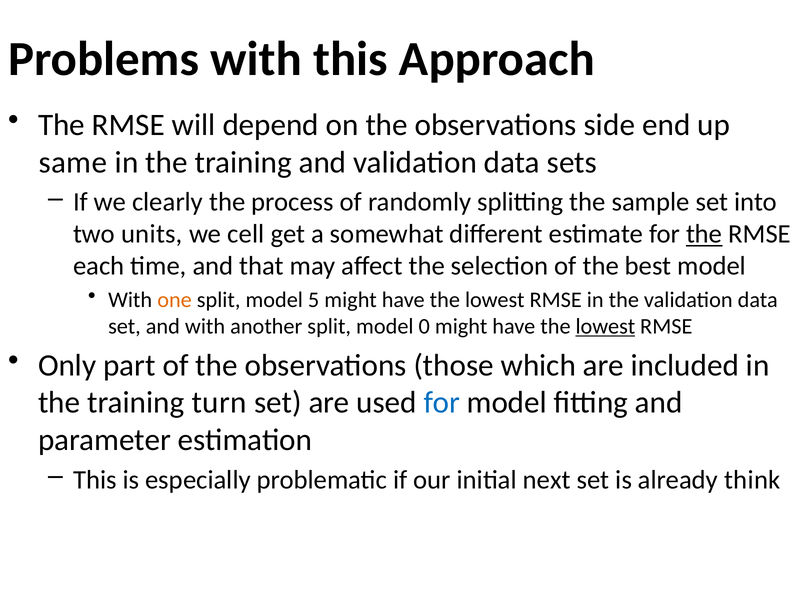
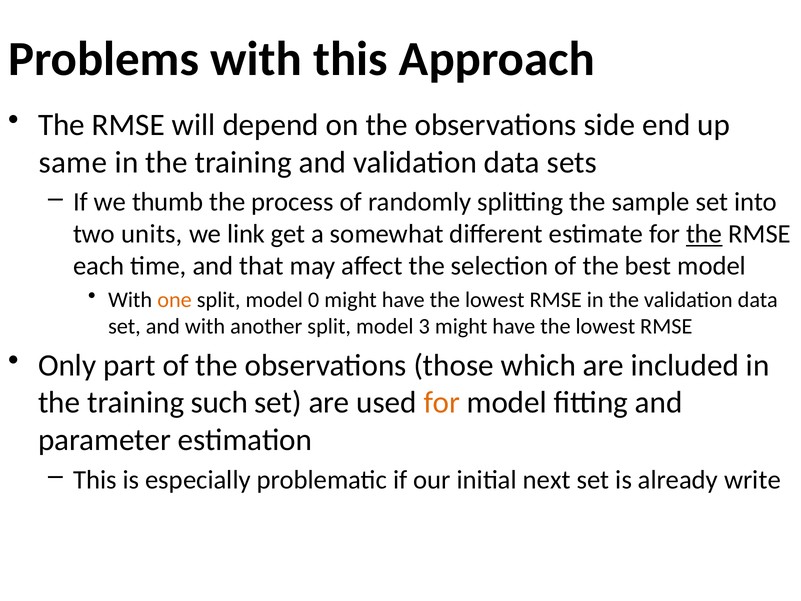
clearly: clearly -> thumb (168, 202)
cell: cell -> link (246, 234)
5: 5 -> 0 (314, 300)
0: 0 -> 3 (424, 326)
lowest underline: present -> none (605, 326)
turn: turn -> such (219, 402)
for colour: blue -> orange (442, 402)
think: think -> write (752, 480)
